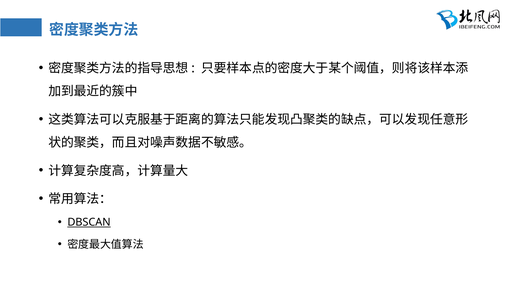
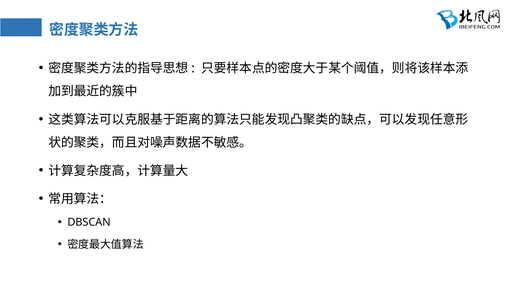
DBSCAN underline: present -> none (89, 222)
